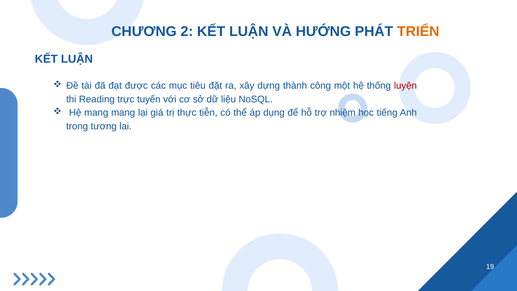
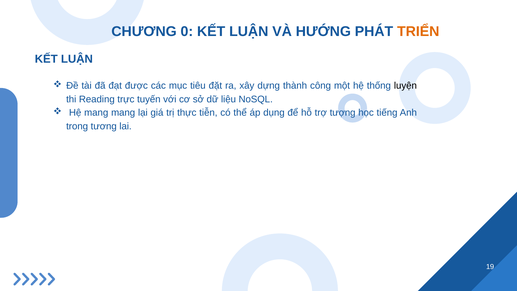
2: 2 -> 0 (187, 31)
luyện colour: red -> black (405, 86)
nhiệm: nhiệm -> tượng (343, 113)
